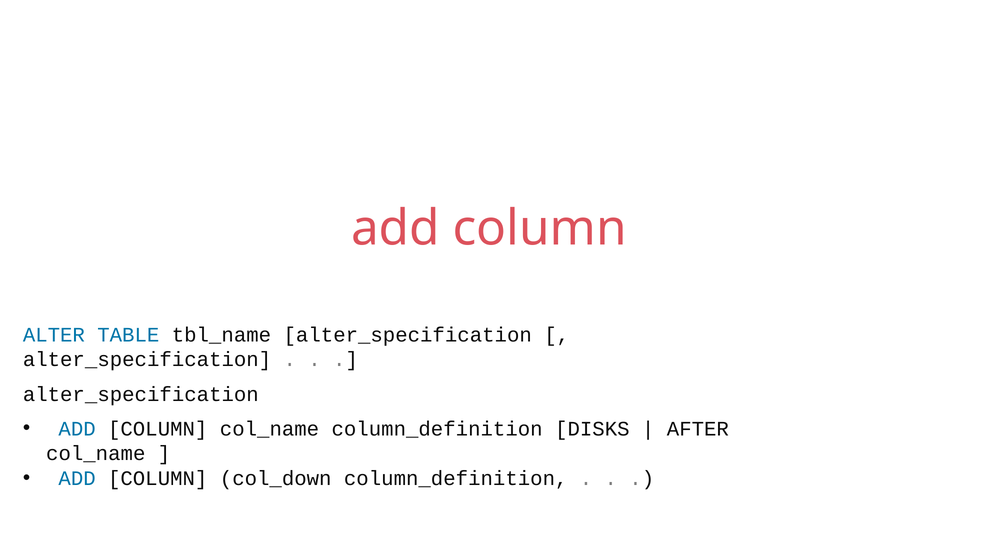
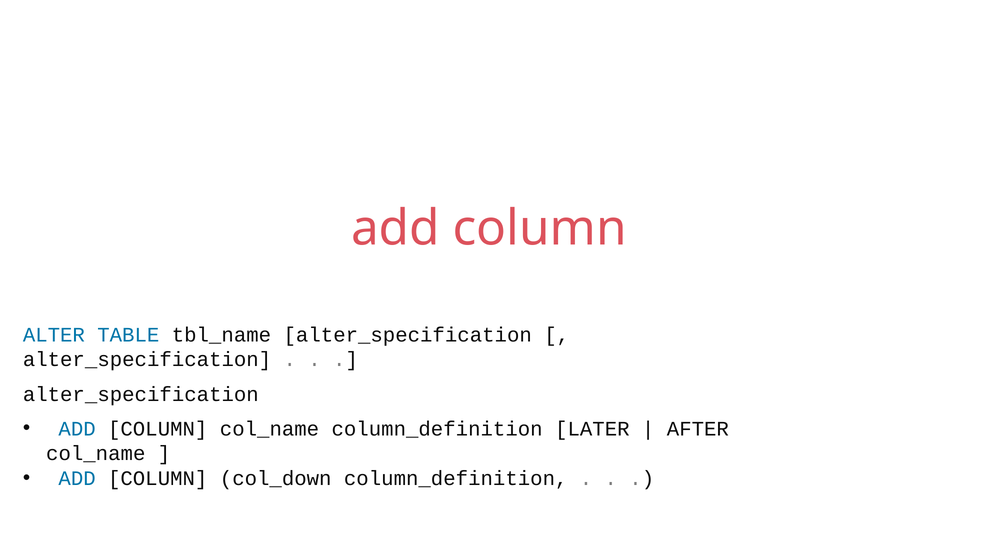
DISKS: DISKS -> LATER (592, 429)
